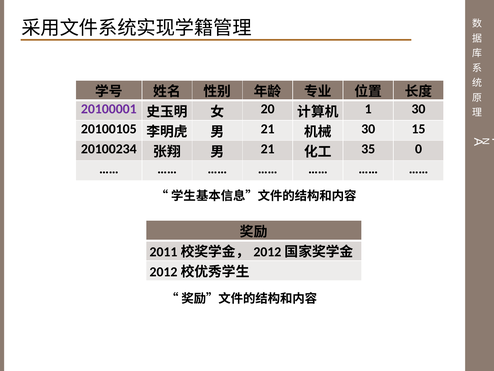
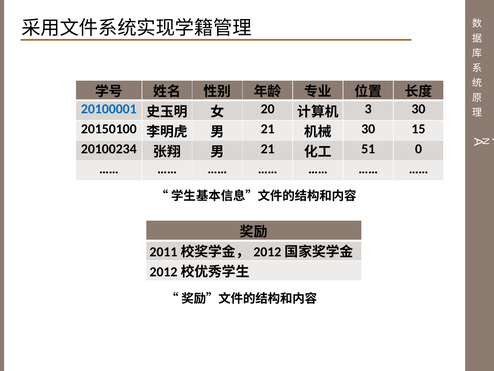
20100001 colour: purple -> blue (109, 109)
1: 1 -> 3 (368, 109)
20100105: 20100105 -> 20150100 (109, 129)
35: 35 -> 51 (368, 149)
